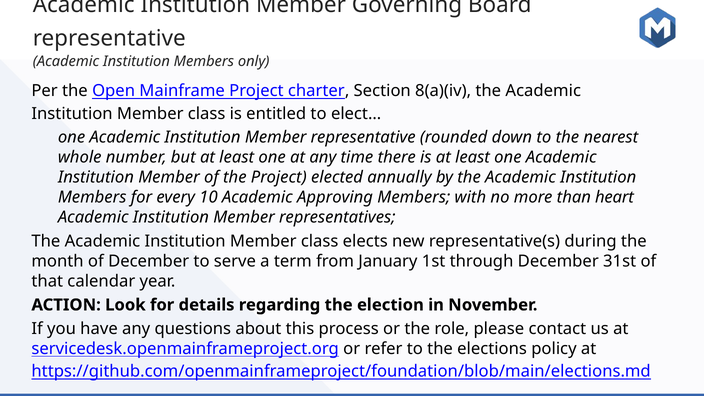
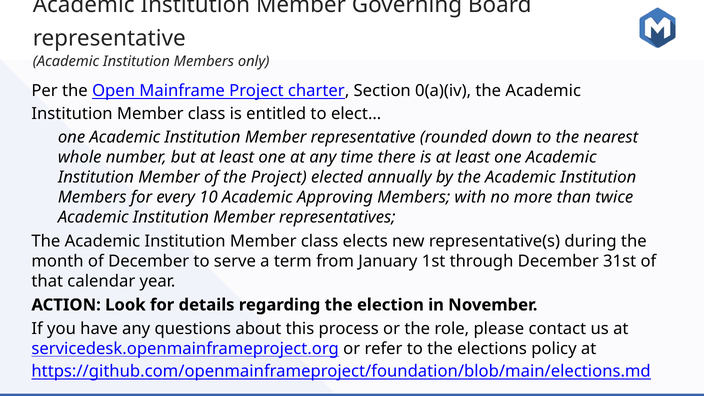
8(a)(iv: 8(a)(iv -> 0(a)(iv (443, 91)
heart: heart -> twice (614, 197)
